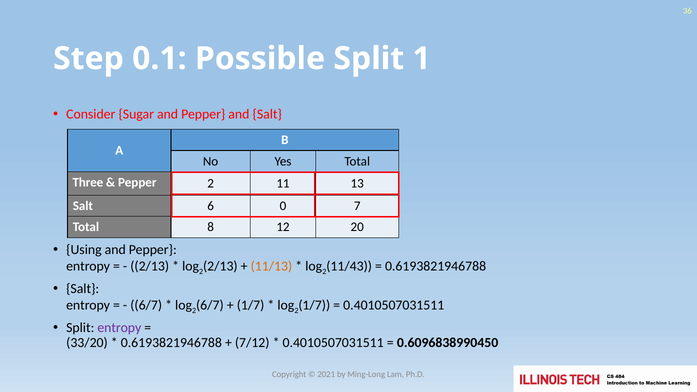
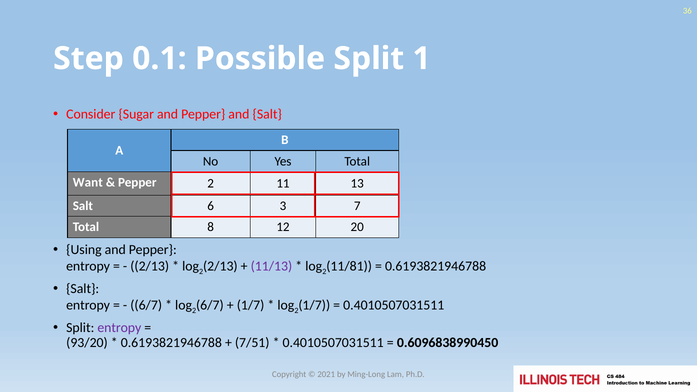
Three: Three -> Want (88, 182)
0: 0 -> 3 (283, 206)
11/13 colour: orange -> purple (271, 266)
11/43: 11/43 -> 11/81 (349, 266)
33/20: 33/20 -> 93/20 (87, 343)
7/12: 7/12 -> 7/51 (252, 343)
